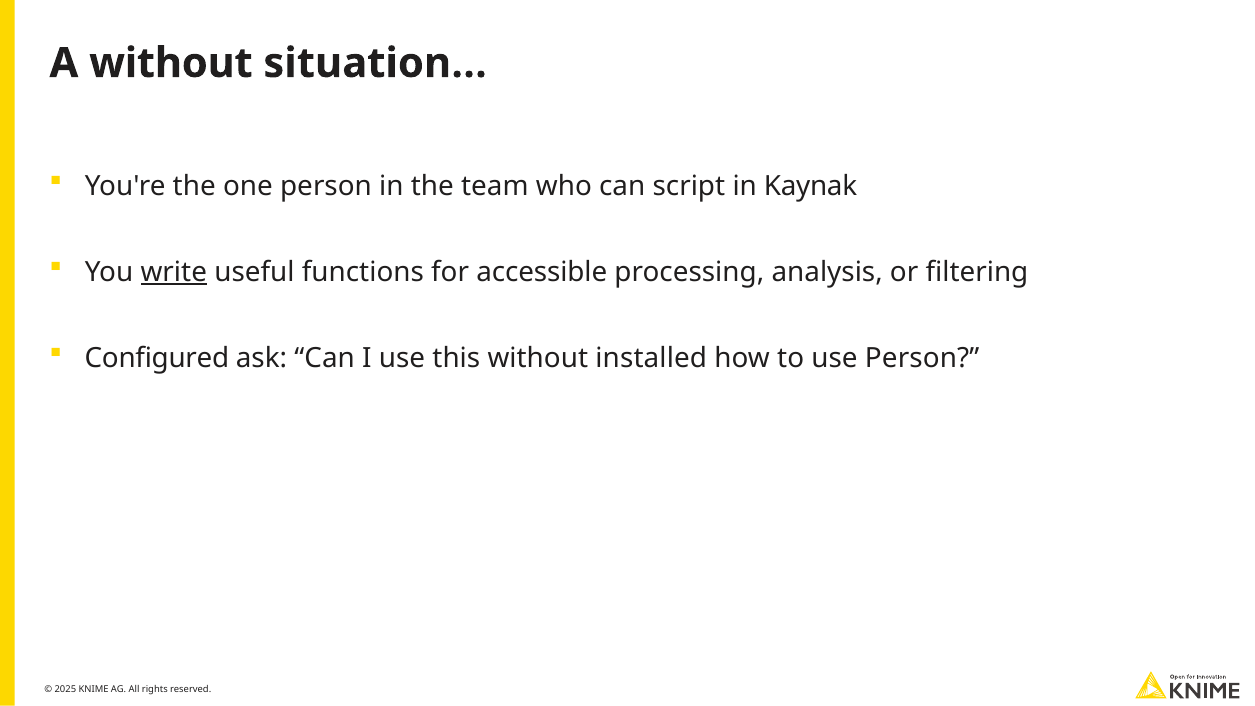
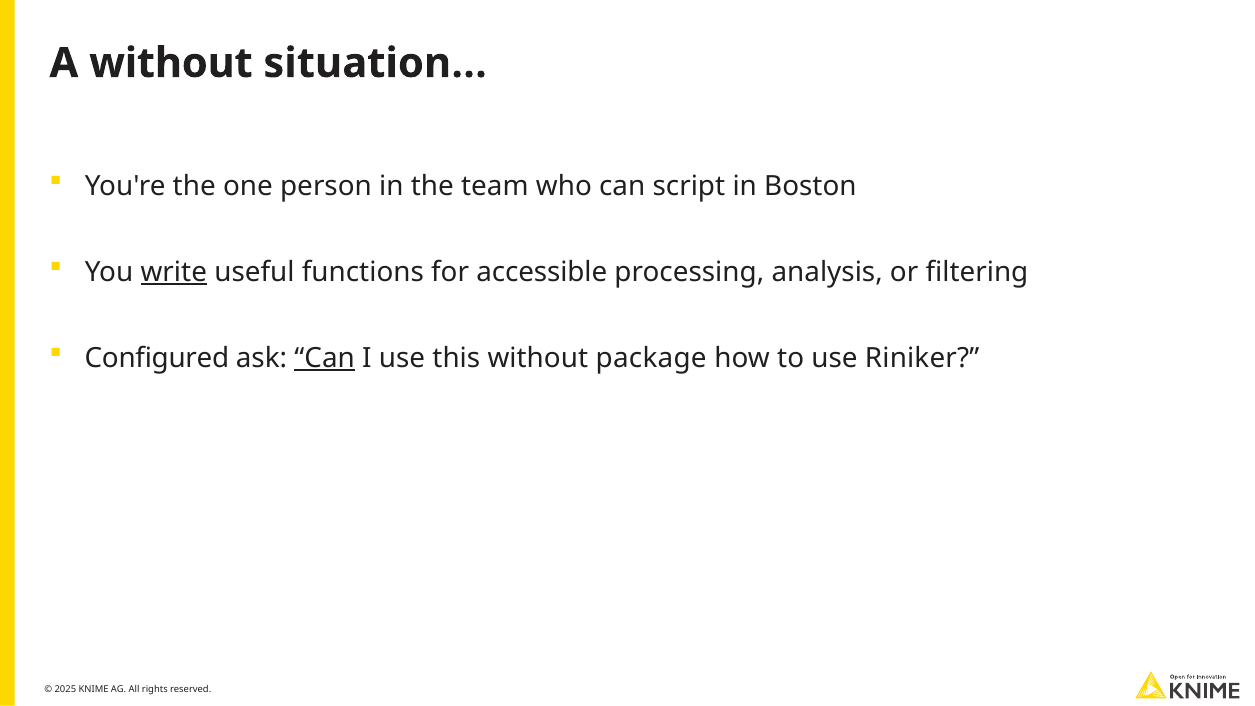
Kaynak: Kaynak -> Boston (810, 186)
Can underline: none -> present (325, 358)
installed: installed -> package (651, 358)
use Person: Person -> Riniker (922, 358)
